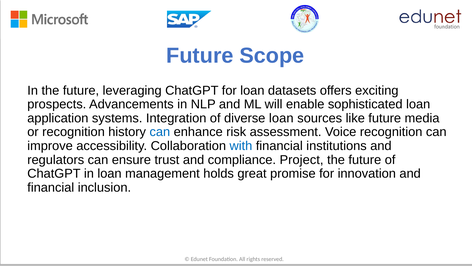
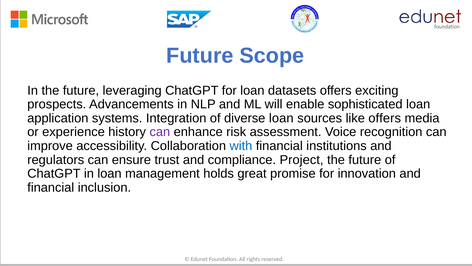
like future: future -> offers (385, 118)
or recognition: recognition -> experience (74, 132)
can colour: blue -> purple (160, 132)
